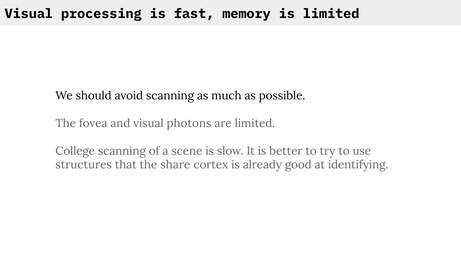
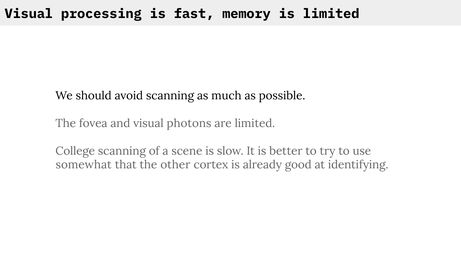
structures: structures -> somewhat (84, 165)
share: share -> other (175, 165)
